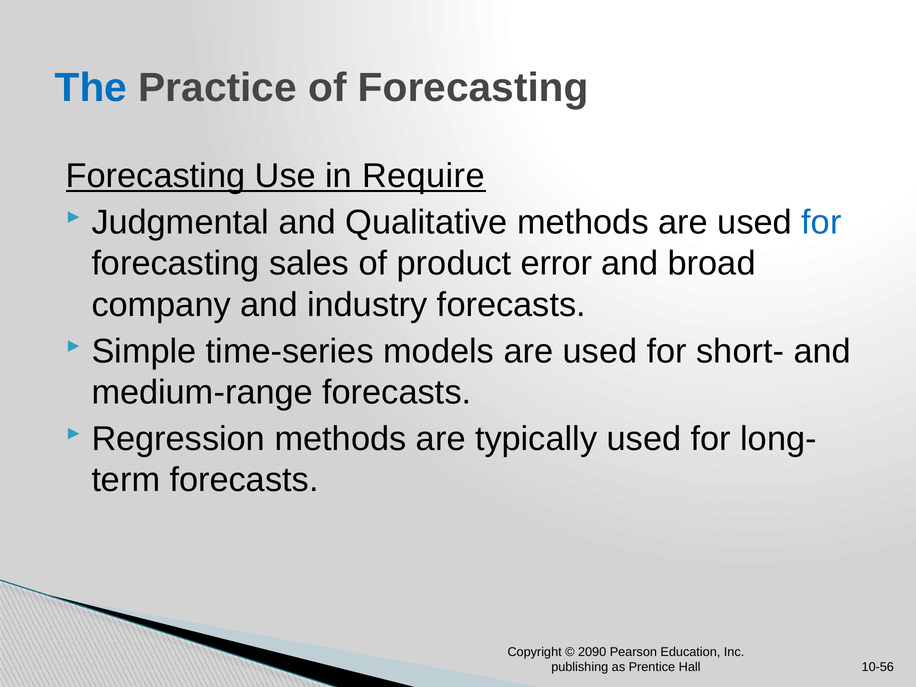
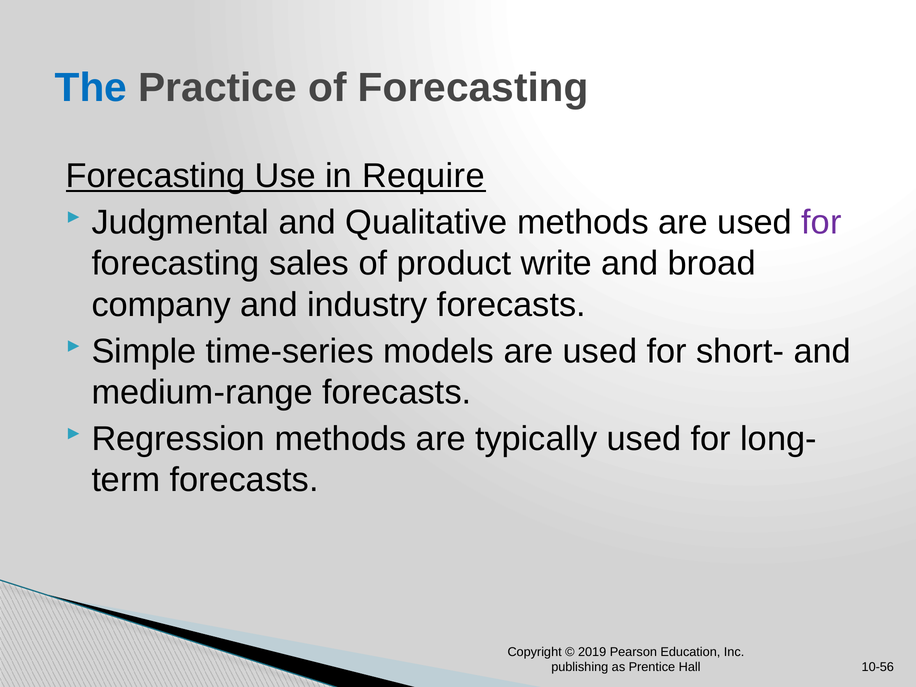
for colour: blue -> purple (821, 222)
error: error -> write (556, 264)
2090: 2090 -> 2019 (592, 652)
